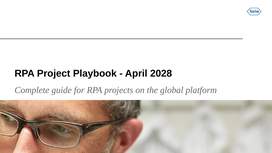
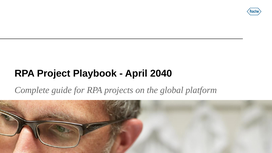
2028: 2028 -> 2040 (161, 73)
